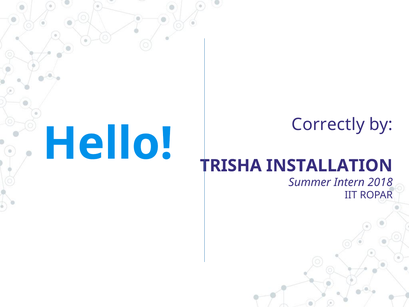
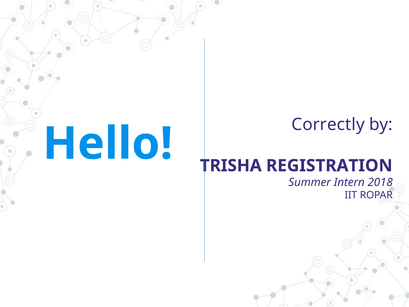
INSTALLATION: INSTALLATION -> REGISTRATION (329, 165)
